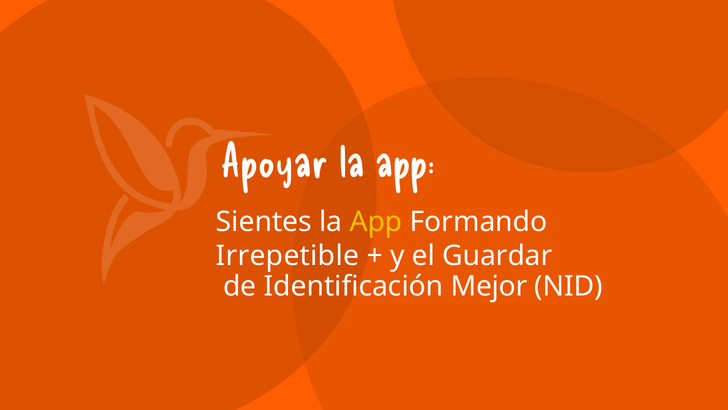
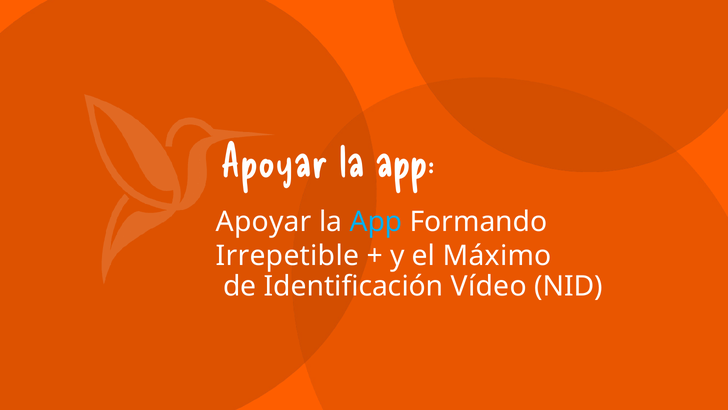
Sientes: Sientes -> Apoyar (264, 222)
App colour: yellow -> light blue (376, 222)
Guardar: Guardar -> Máximo (497, 256)
Mejor: Mejor -> Vídeo (489, 286)
